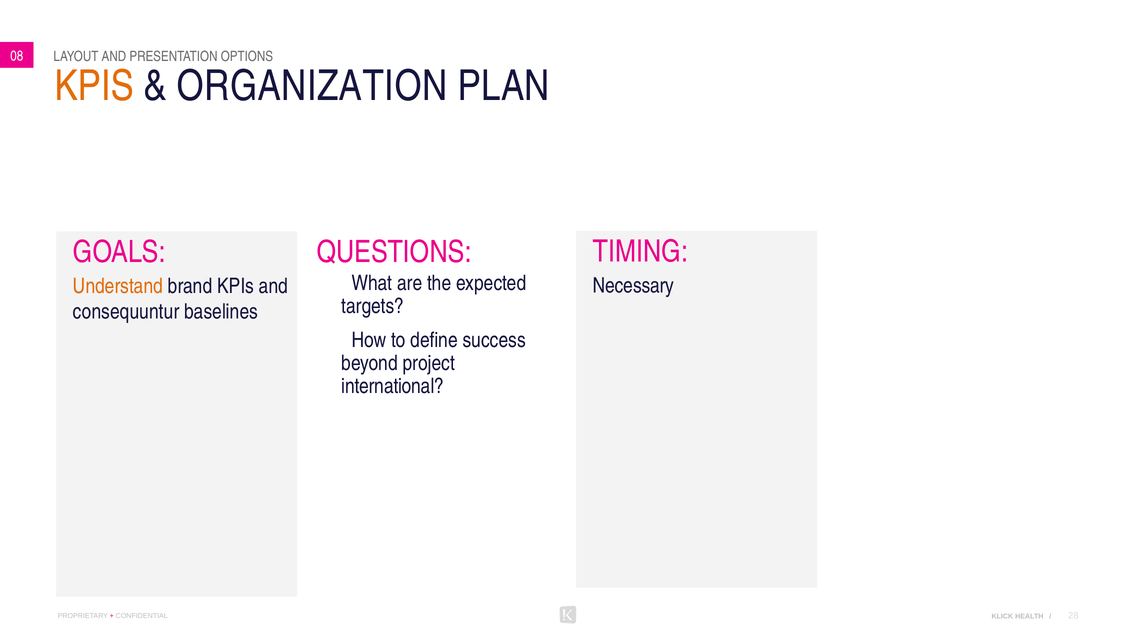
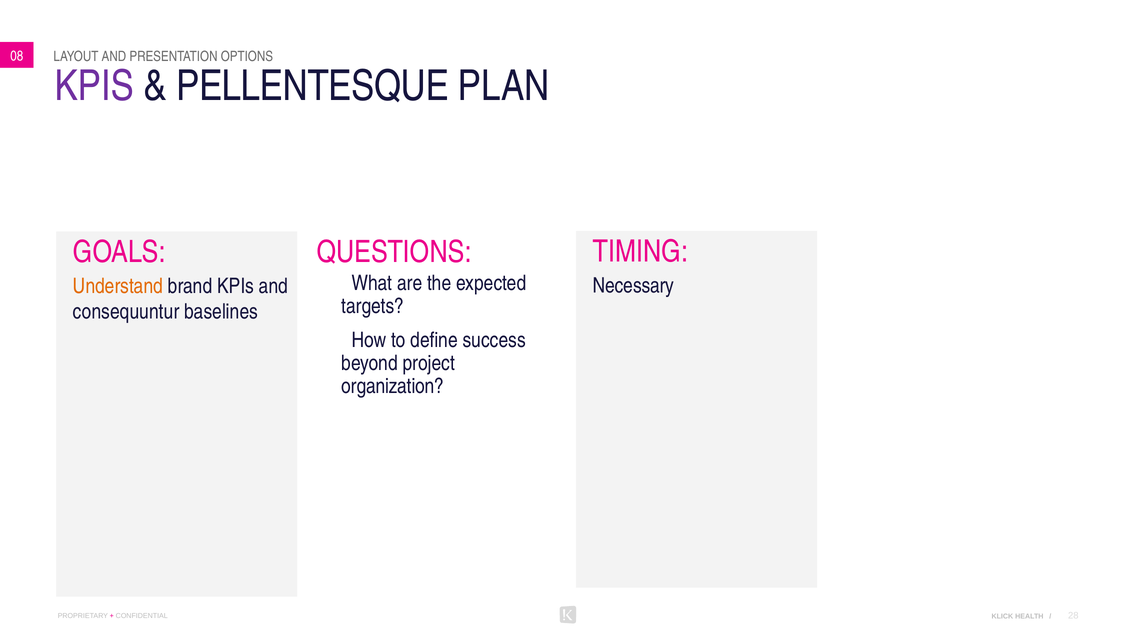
KPIS colour: orange -> purple (94, 86)
ORGANIZATION: ORGANIZATION -> PELLENTESQUE (313, 86)
international: international -> organization (393, 386)
